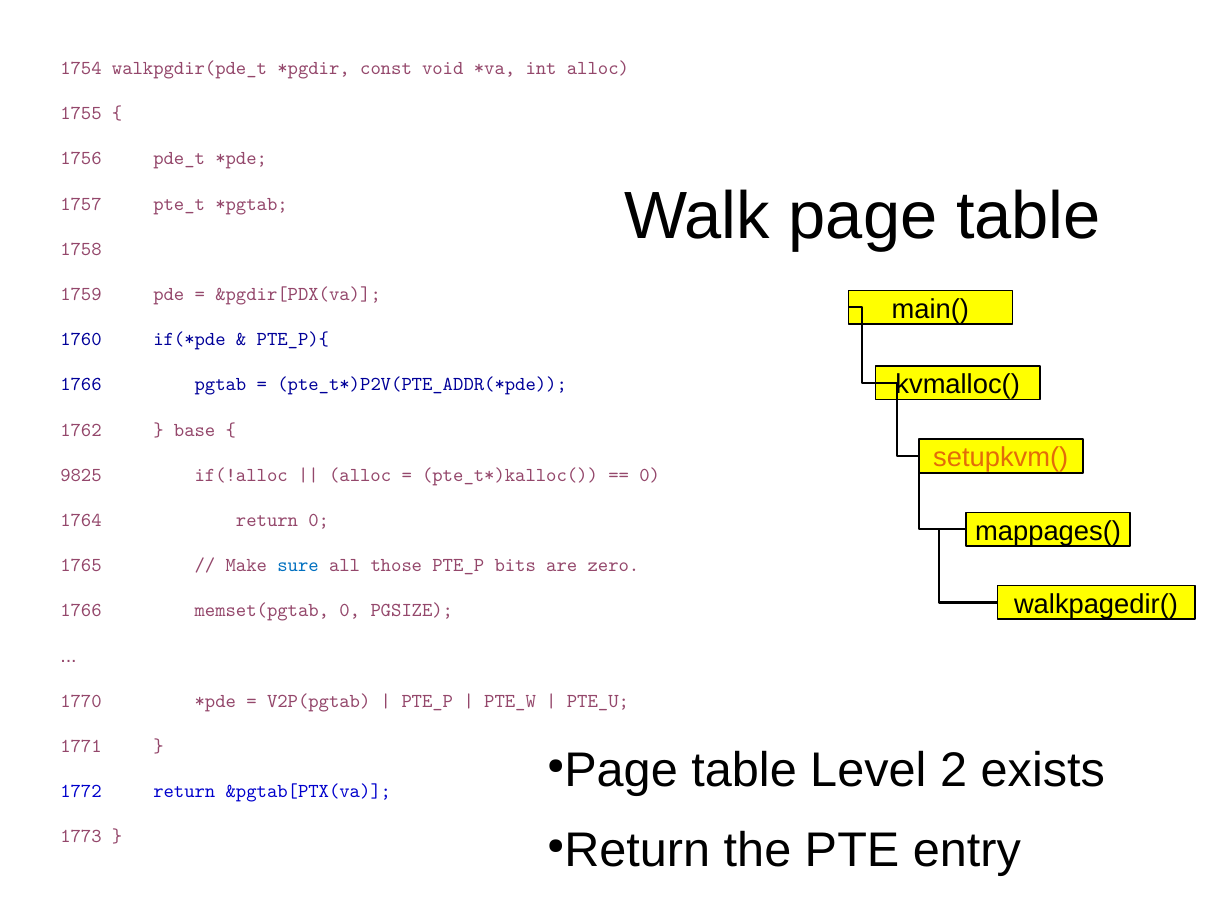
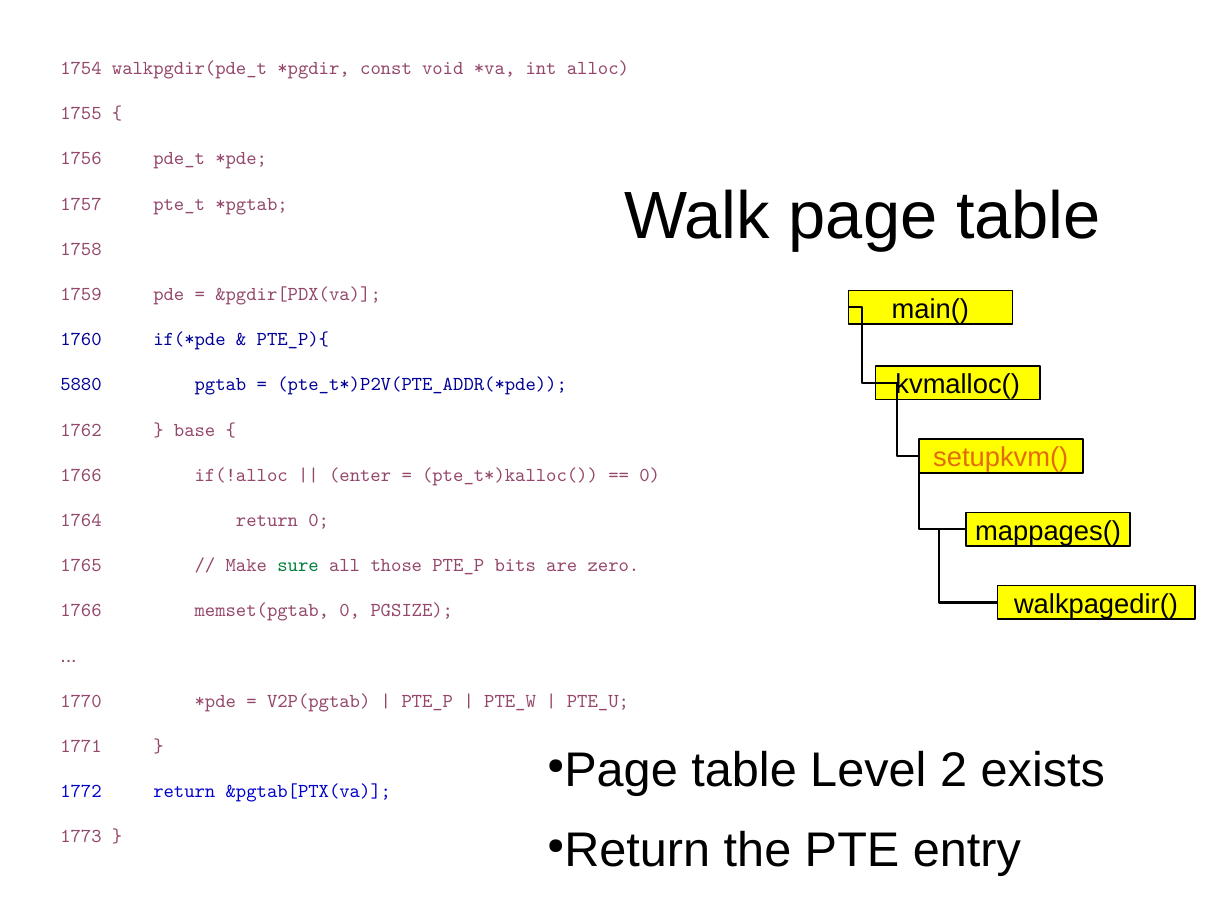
1766: 1766 -> 5880 (81, 384)
9825: 9825 -> 1766 (81, 475)
alloc: alloc -> enter (360, 475)
sure colour: blue -> green (298, 565)
